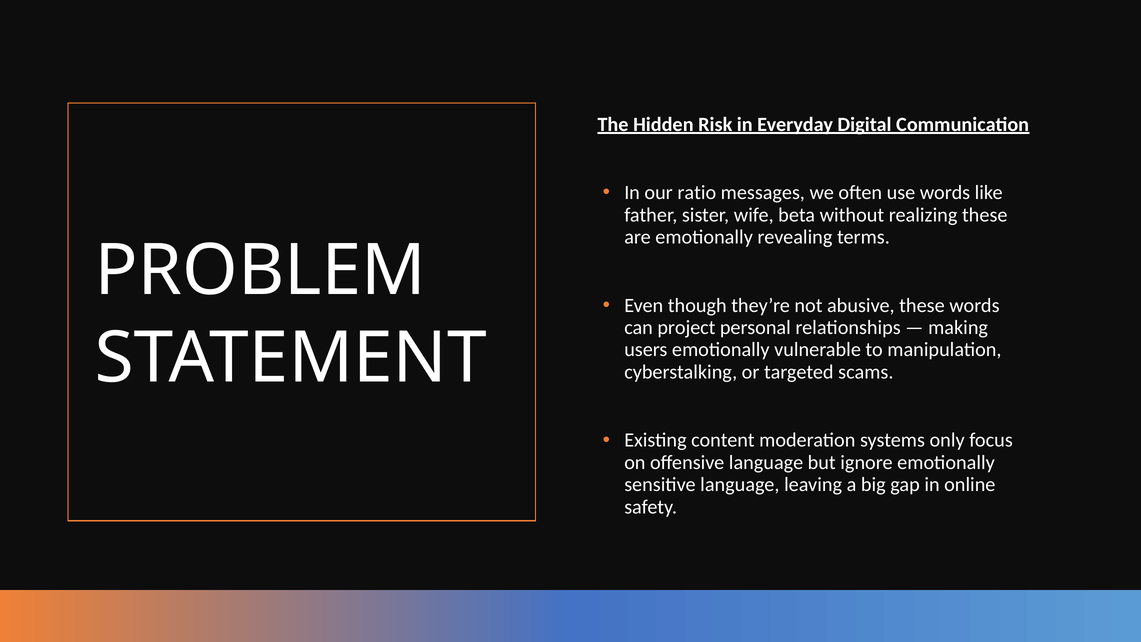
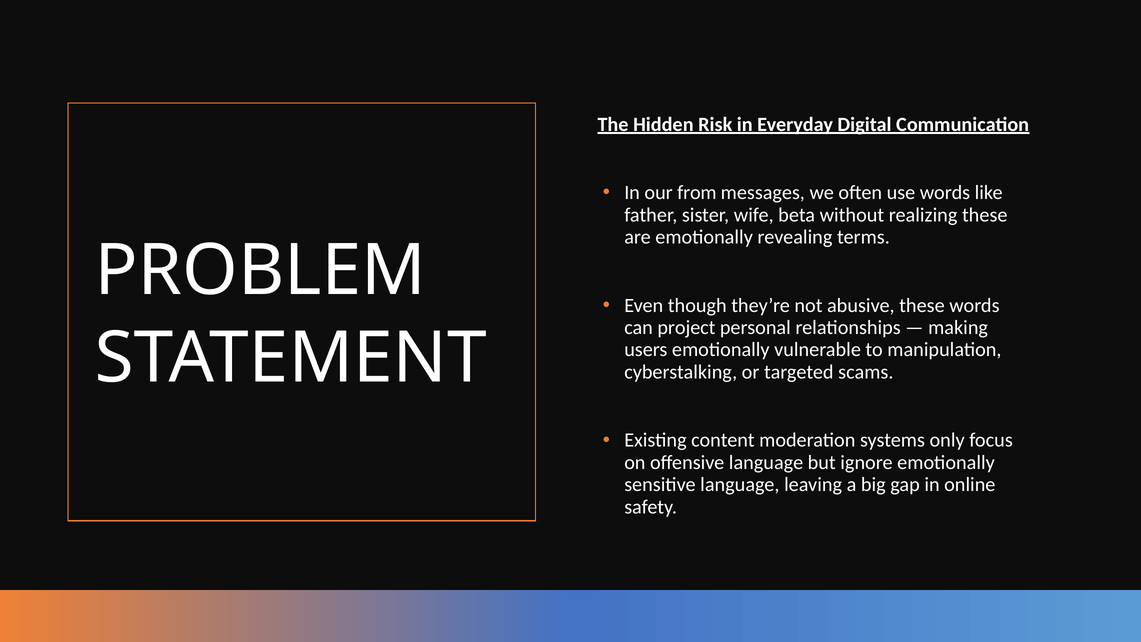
ratio: ratio -> from (697, 193)
